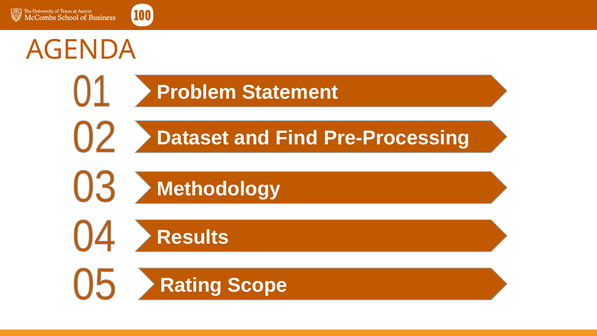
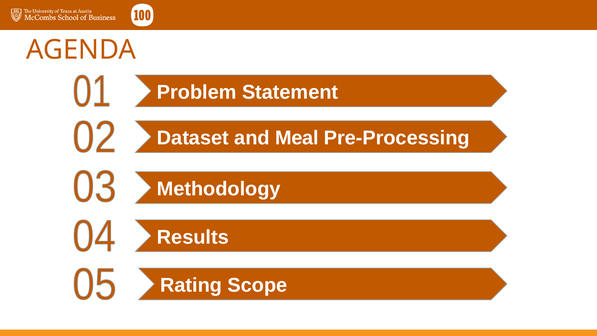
Find: Find -> Meal (297, 138)
